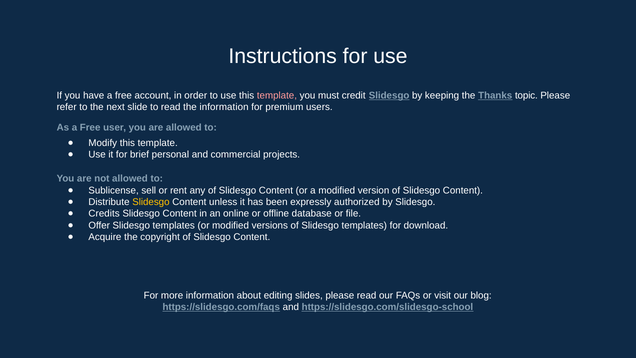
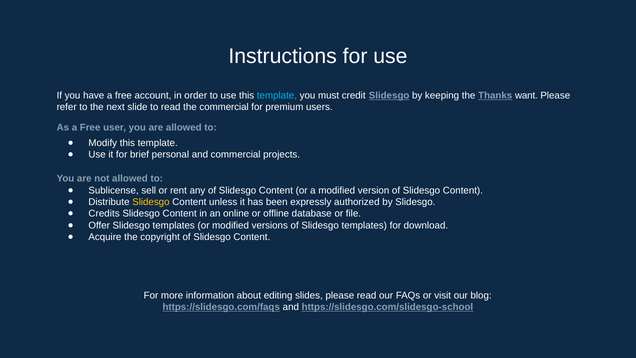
template colour: pink -> light blue (277, 95)
topic: topic -> want (526, 95)
the information: information -> commercial (224, 107)
